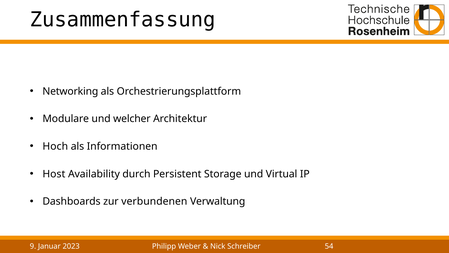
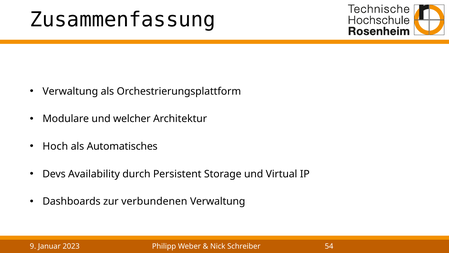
Networking: Networking -> Verwaltung (70, 91)
Informationen: Informationen -> Automatisches (122, 146)
Host: Host -> Devs (54, 174)
